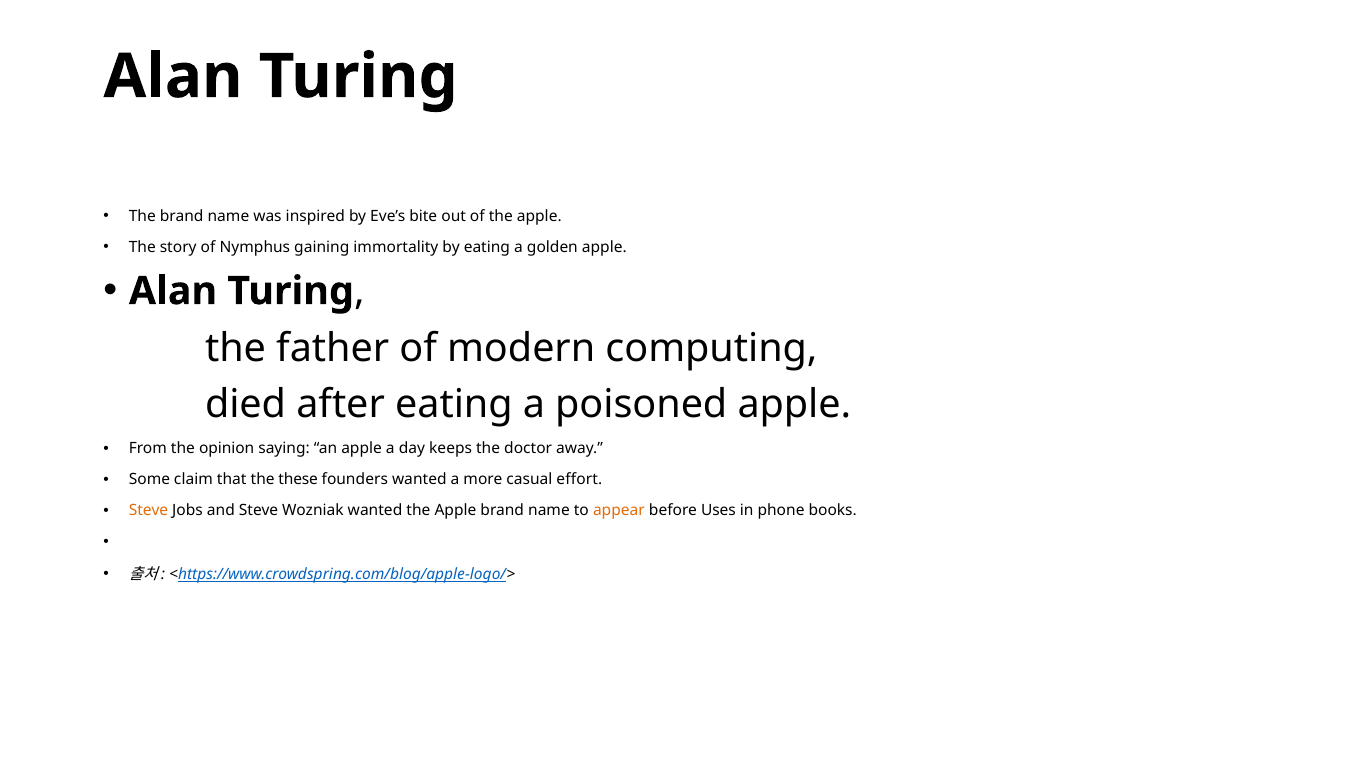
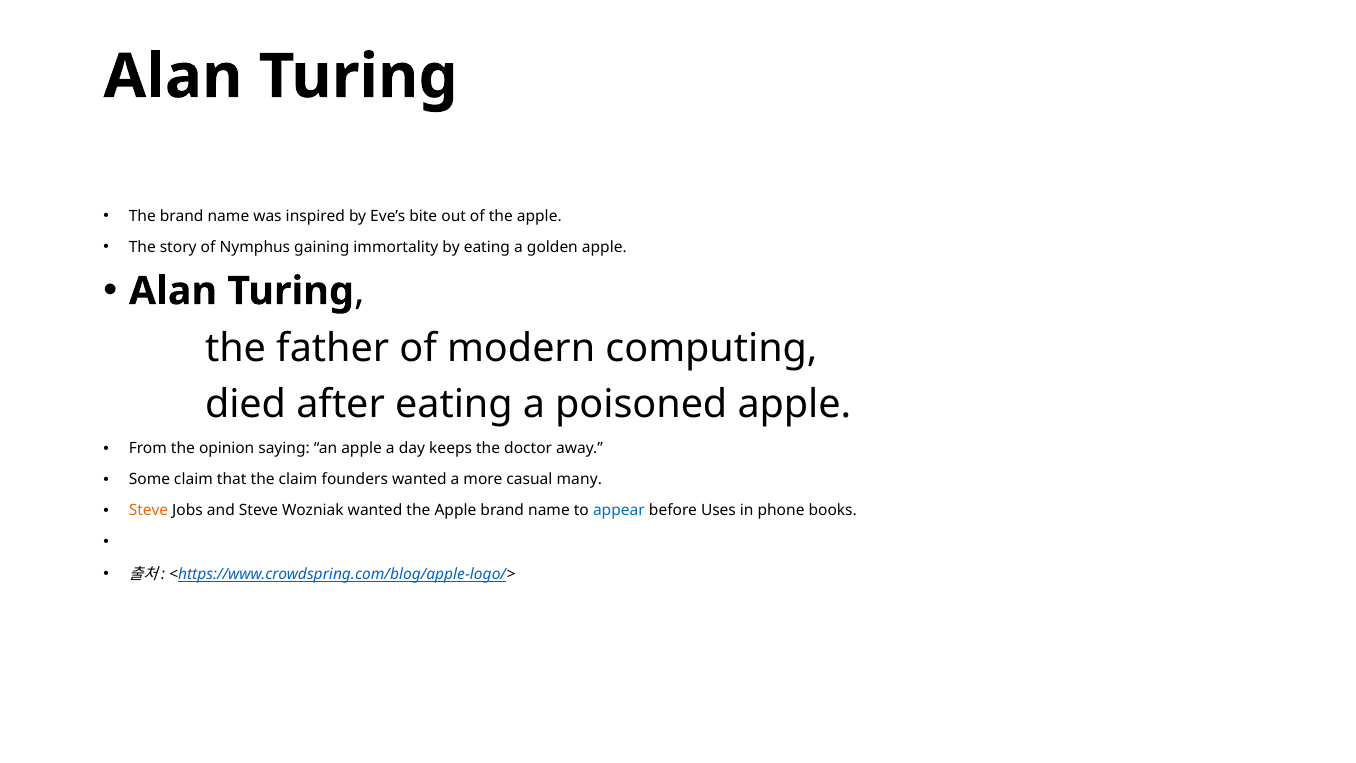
the these: these -> claim (298, 480)
effort: effort -> many (579, 480)
appear colour: orange -> blue (619, 511)
